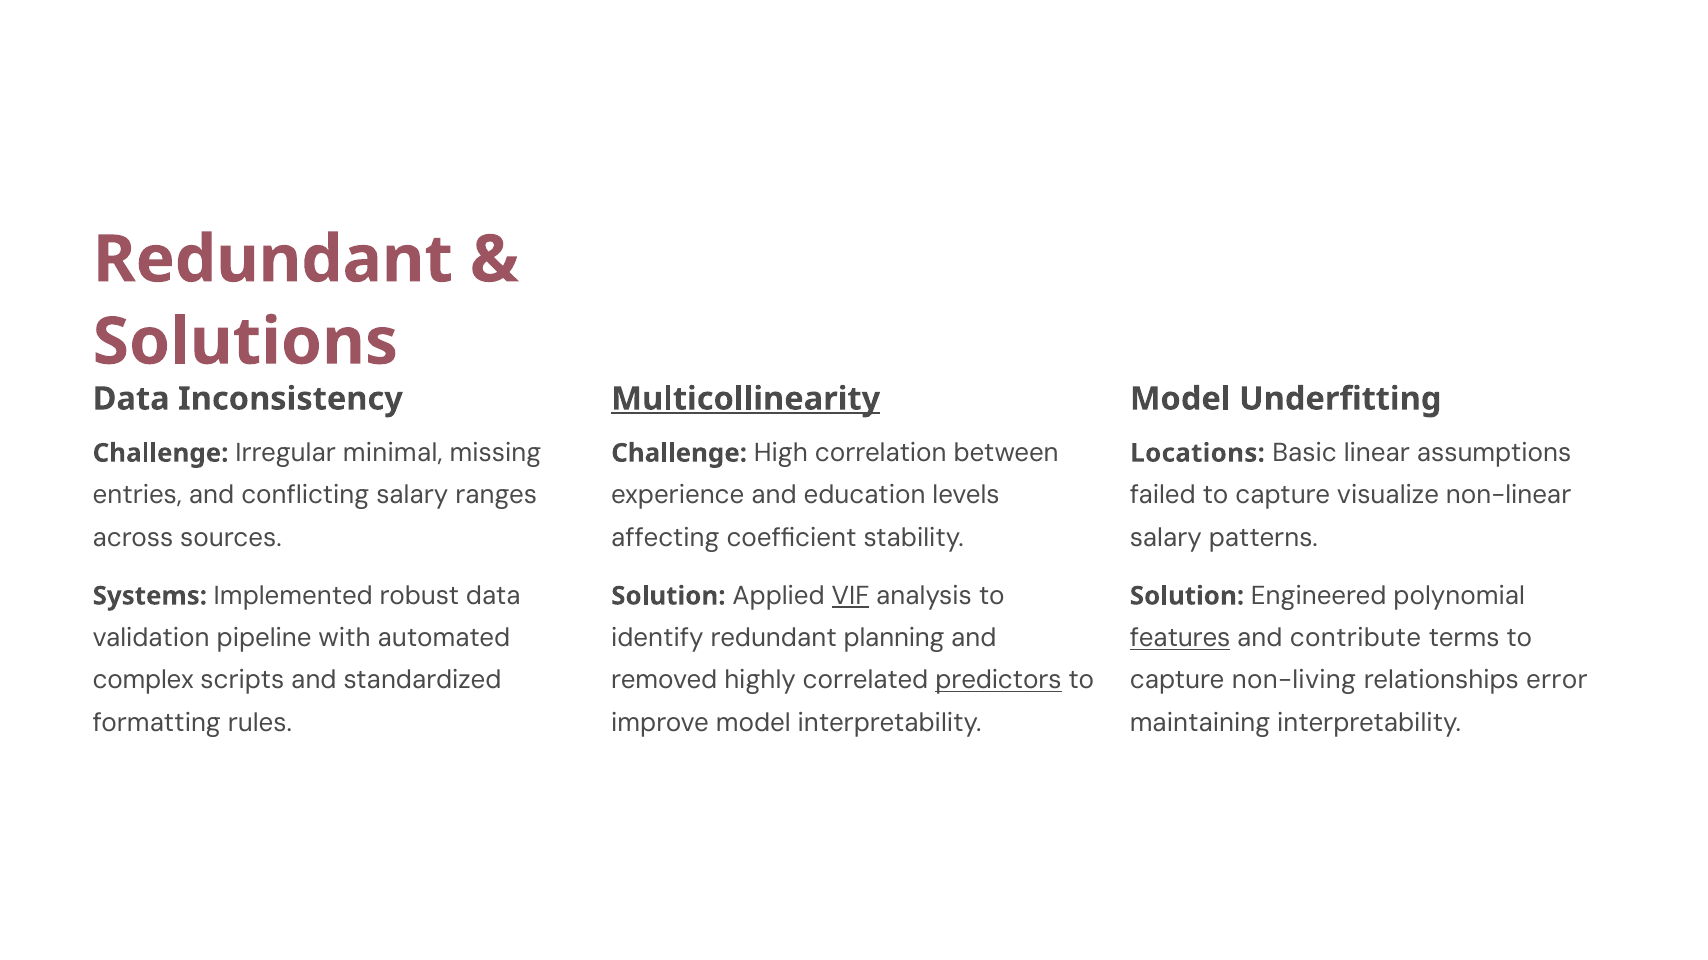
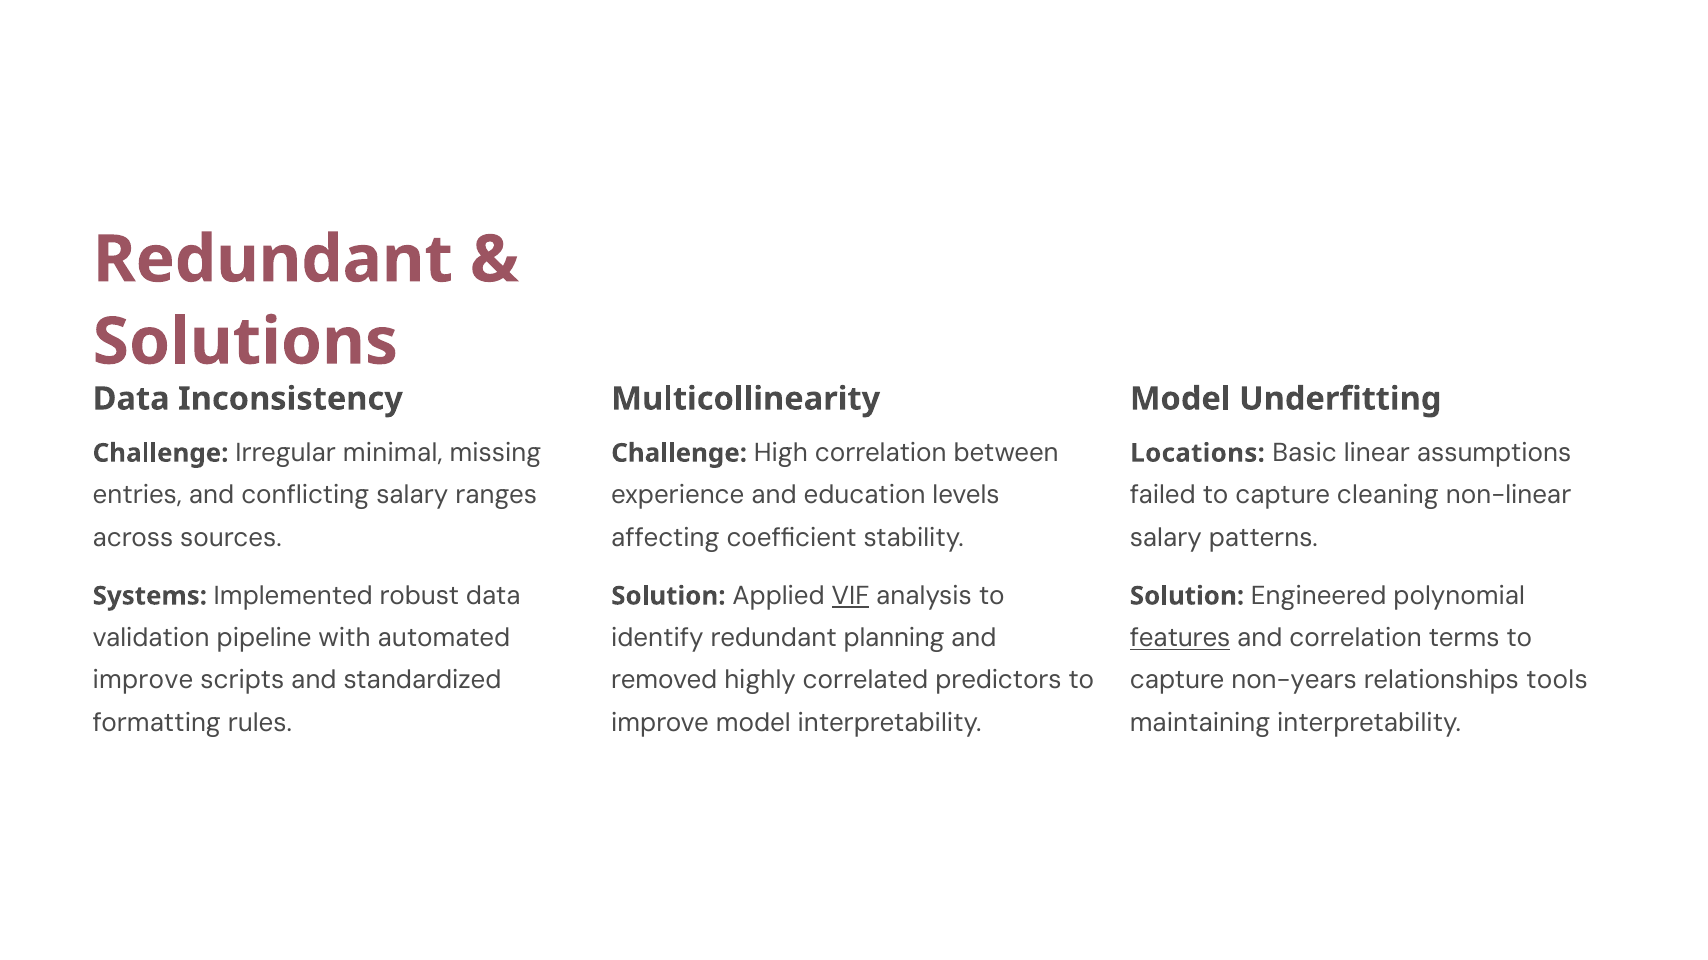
Multicollinearity underline: present -> none (746, 399)
visualize: visualize -> cleaning (1388, 496)
and contribute: contribute -> correlation (1356, 639)
complex: complex -> improve (143, 681)
predictors underline: present -> none (998, 681)
non-living: non-living -> non-years (1294, 681)
error: error -> tools (1557, 681)
